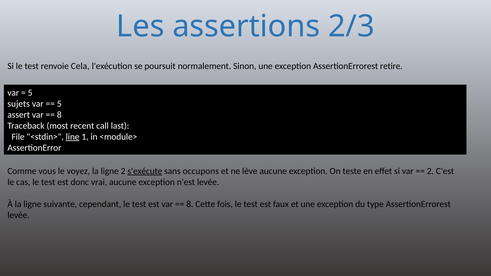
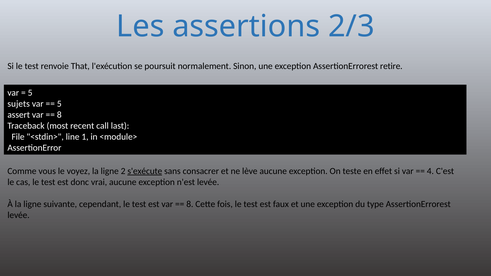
Cela: Cela -> That (80, 66)
line underline: present -> none (73, 137)
occupons: occupons -> consacrer (201, 171)
2: 2 -> 4 (430, 171)
